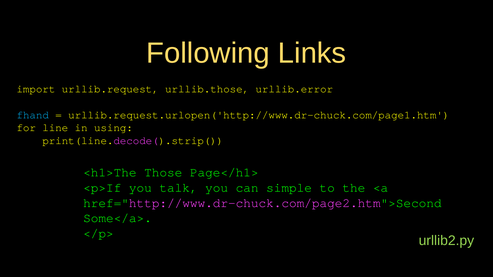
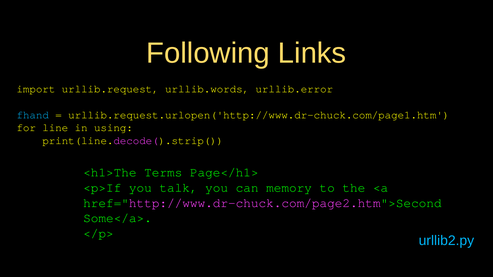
urllib.those: urllib.those -> urllib.words (207, 89)
Those: Those -> Terms (163, 173)
simple: simple -> memory (289, 188)
urllib2.py colour: light green -> light blue (446, 241)
